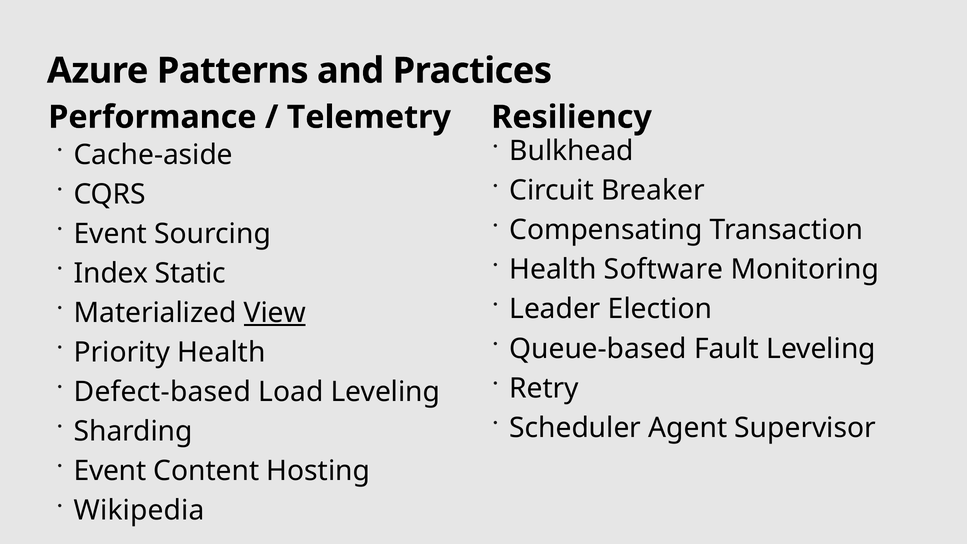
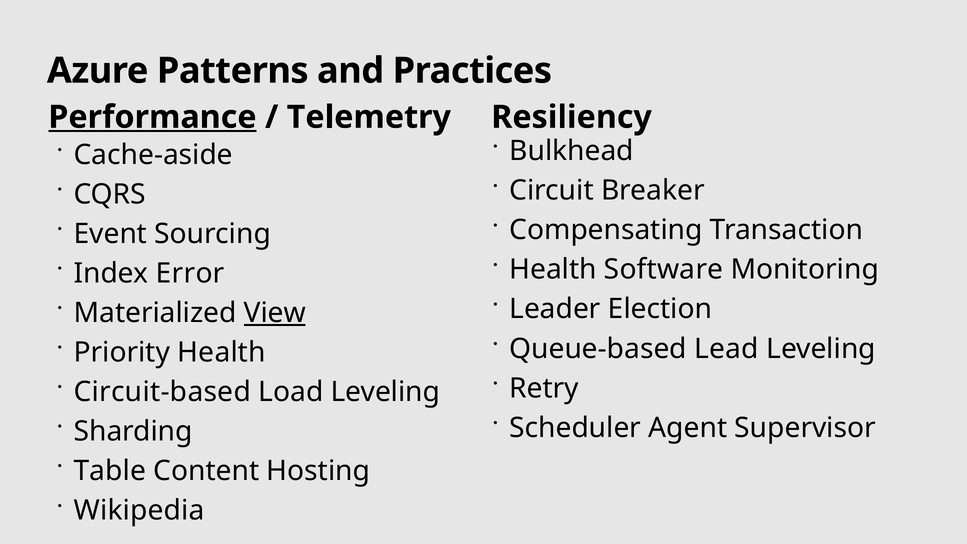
Performance underline: none -> present (152, 117)
Static: Static -> Error (190, 273)
Fault: Fault -> Lead (726, 349)
Defect-based: Defect-based -> Circuit-based (162, 392)
Event: Event -> Table (110, 471)
